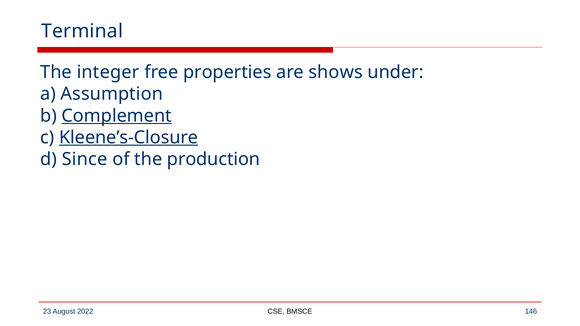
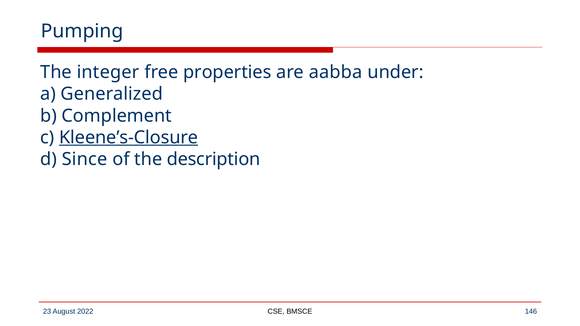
Terminal: Terminal -> Pumping (82, 31)
shows: shows -> aabba (336, 72)
Assumption: Assumption -> Generalized (112, 94)
Complement underline: present -> none (117, 116)
production: production -> description (214, 159)
